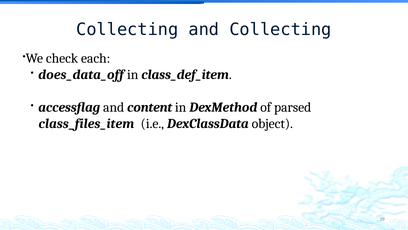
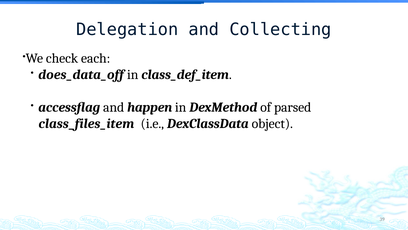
Collecting: Collecting -> Delegation (127, 29)
content: content -> happen (150, 107)
